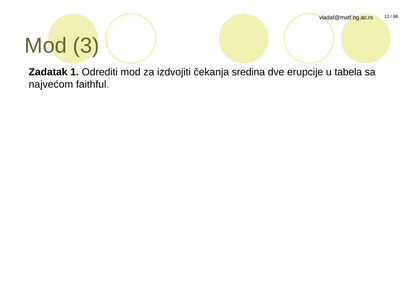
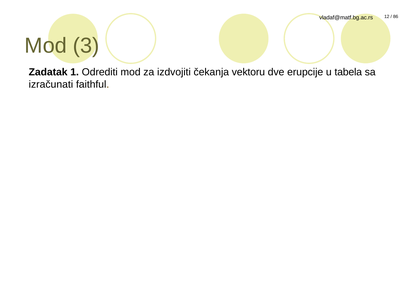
sredina: sredina -> vektoru (248, 72)
najvećom: najvećom -> izračunati (51, 85)
